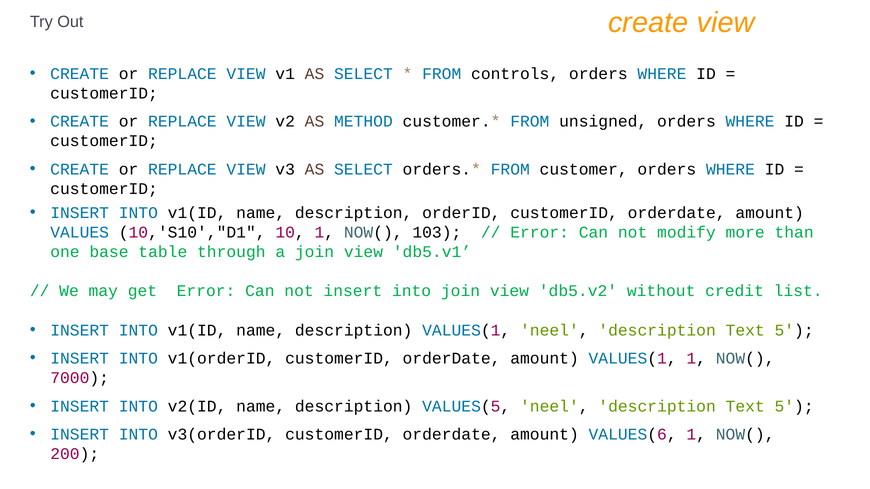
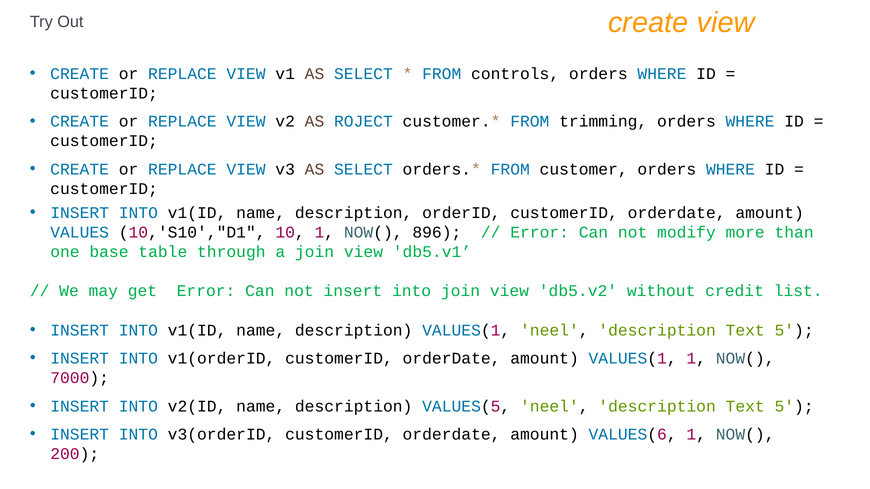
METHOD: METHOD -> ROJECT (363, 122)
unsigned: unsigned -> trimming (603, 122)
103: 103 -> 896 (437, 233)
